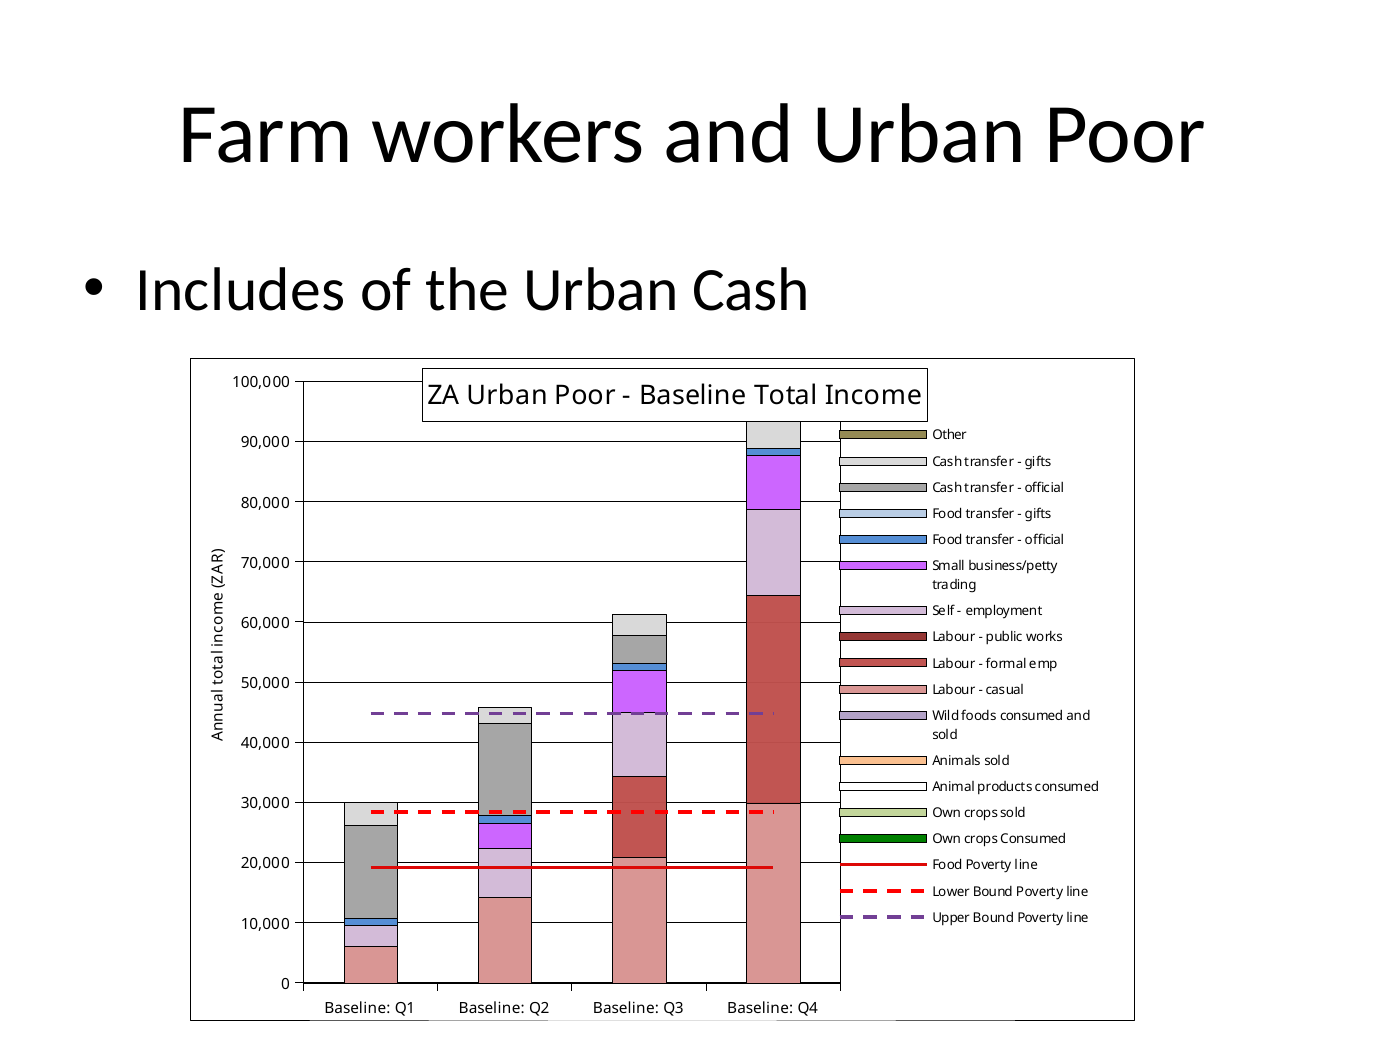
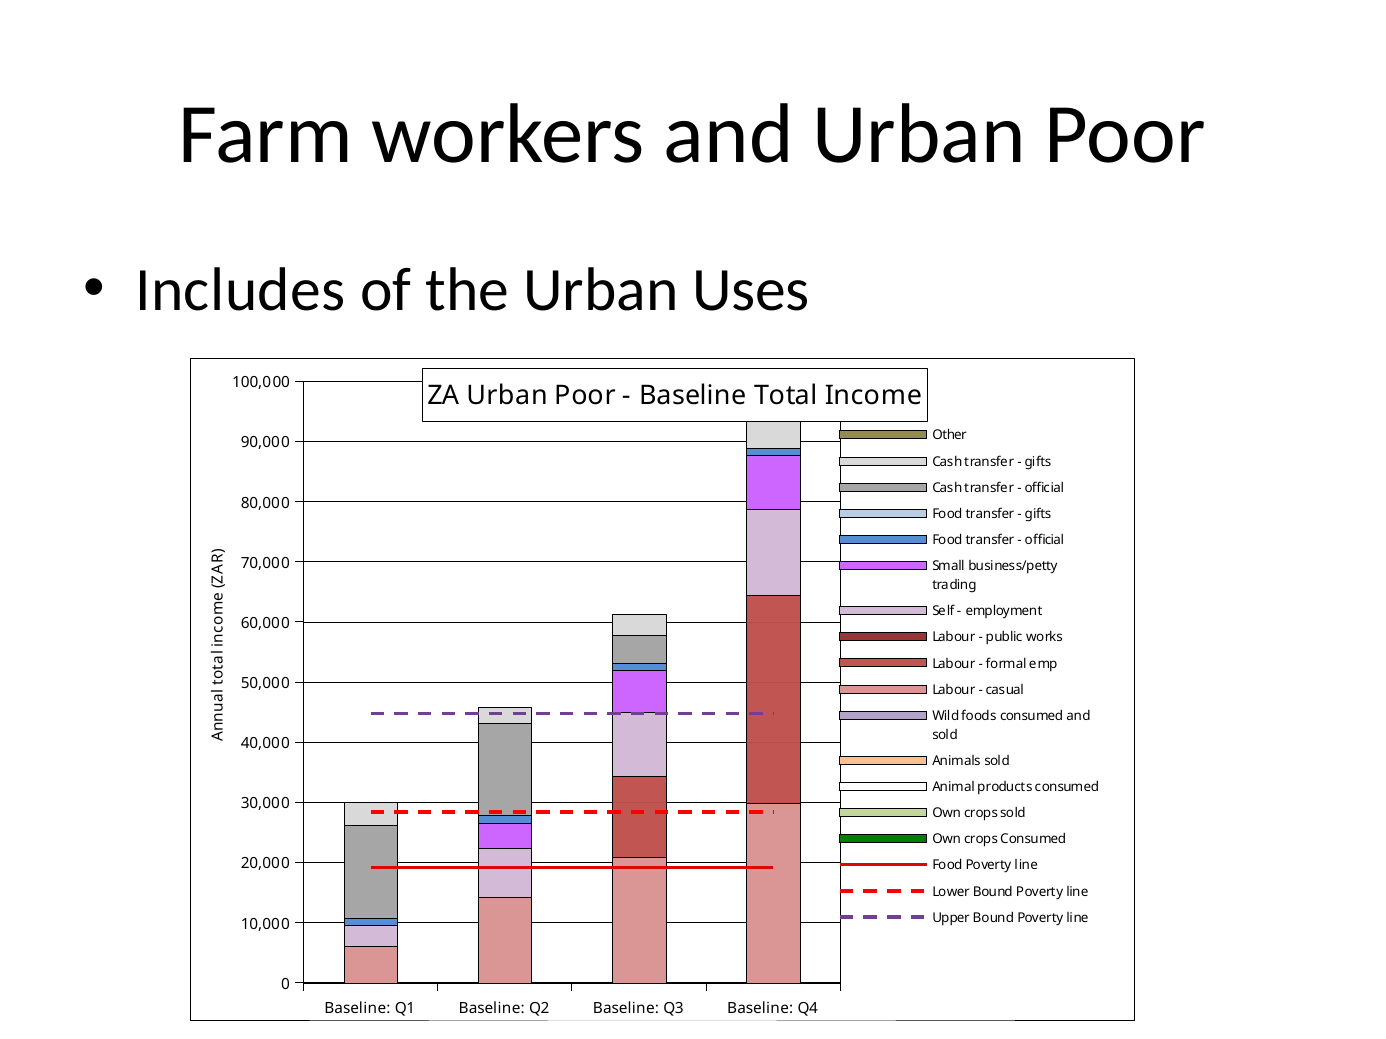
Urban Cash: Cash -> Uses (751, 291)
